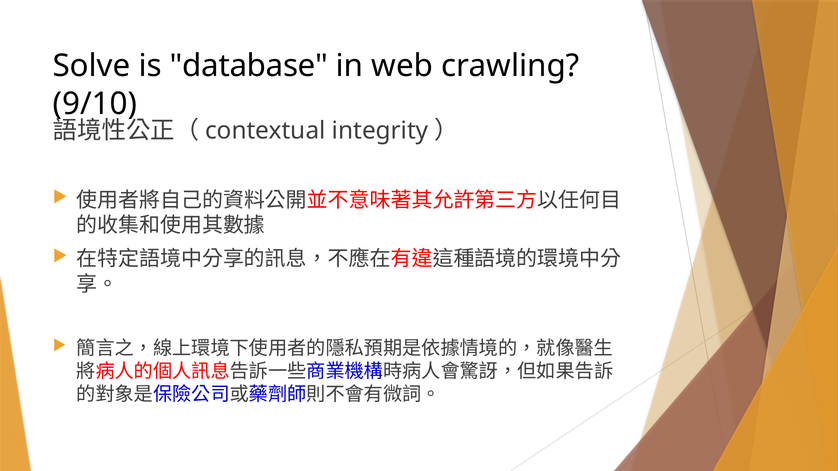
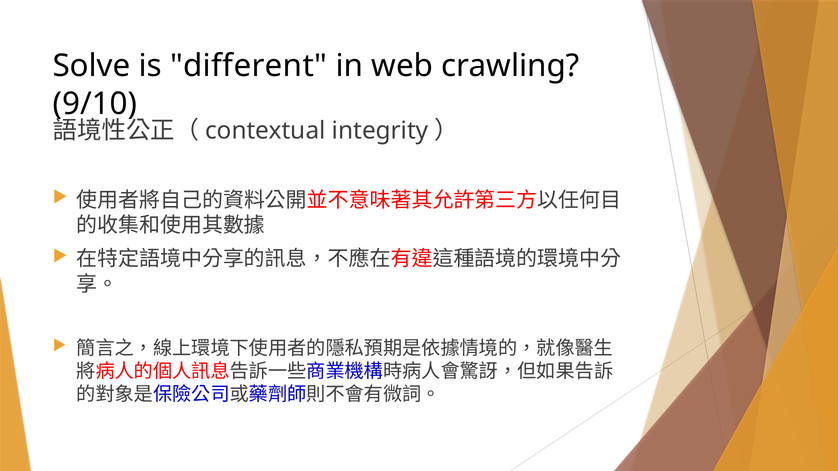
database: database -> different (249, 66)
